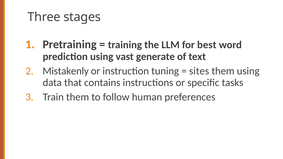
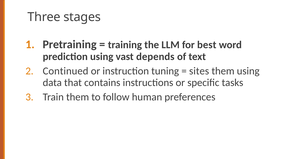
generate: generate -> depends (155, 57)
Mistakenly: Mistakenly -> Continued (66, 71)
